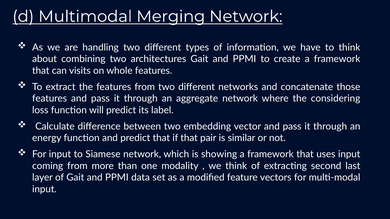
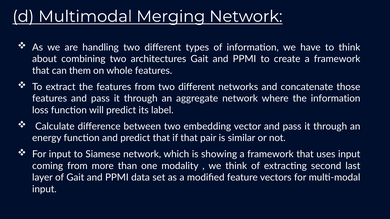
visits: visits -> them (80, 71)
the considering: considering -> information (336, 99)
